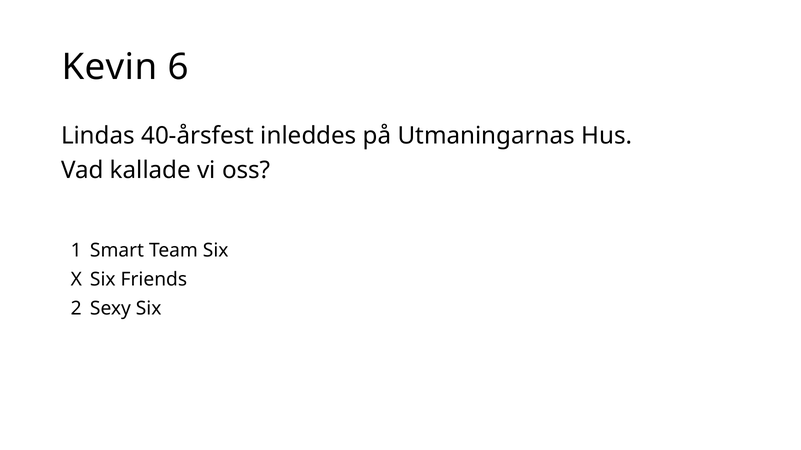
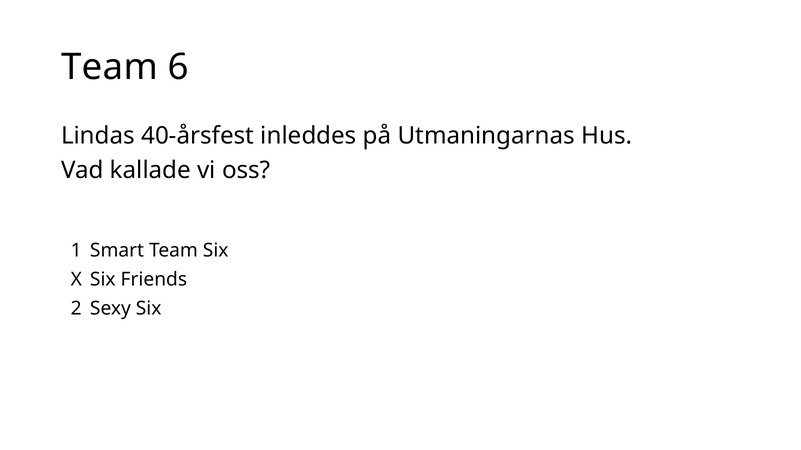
Kevin: Kevin -> Team (110, 67)
